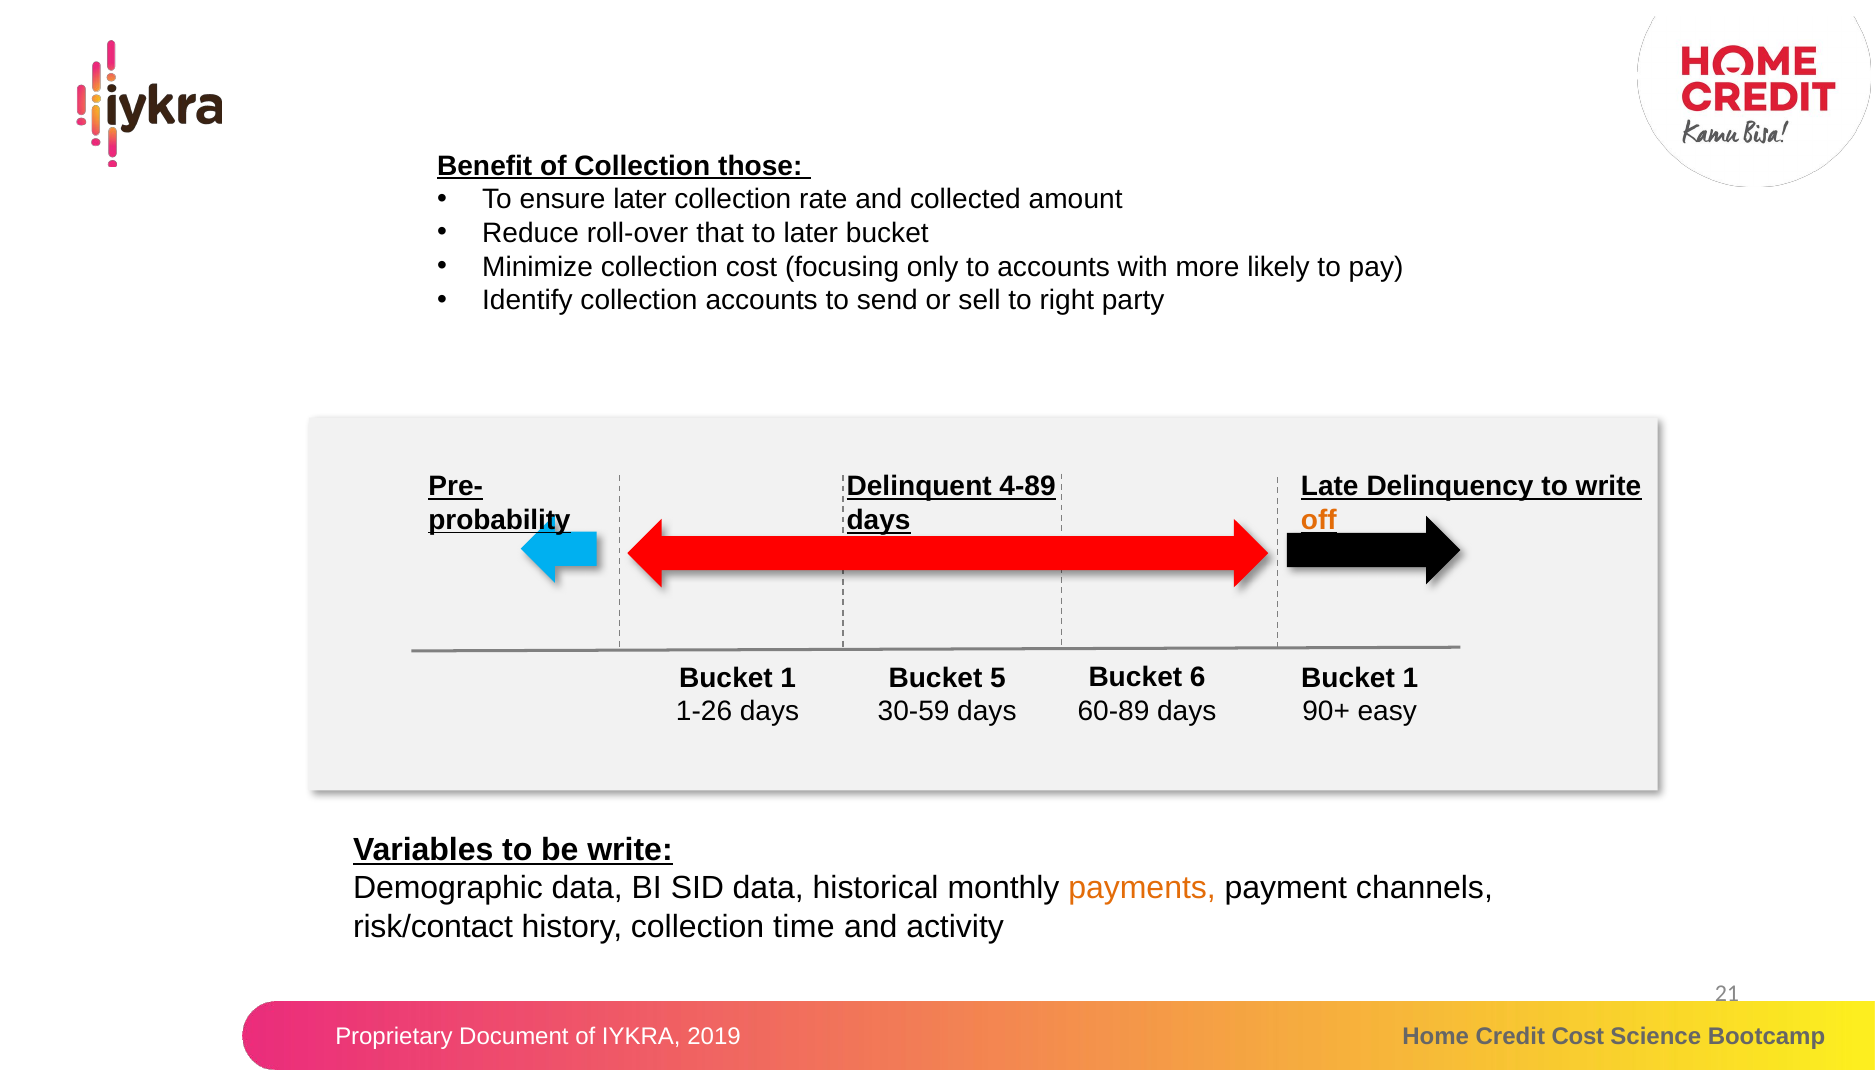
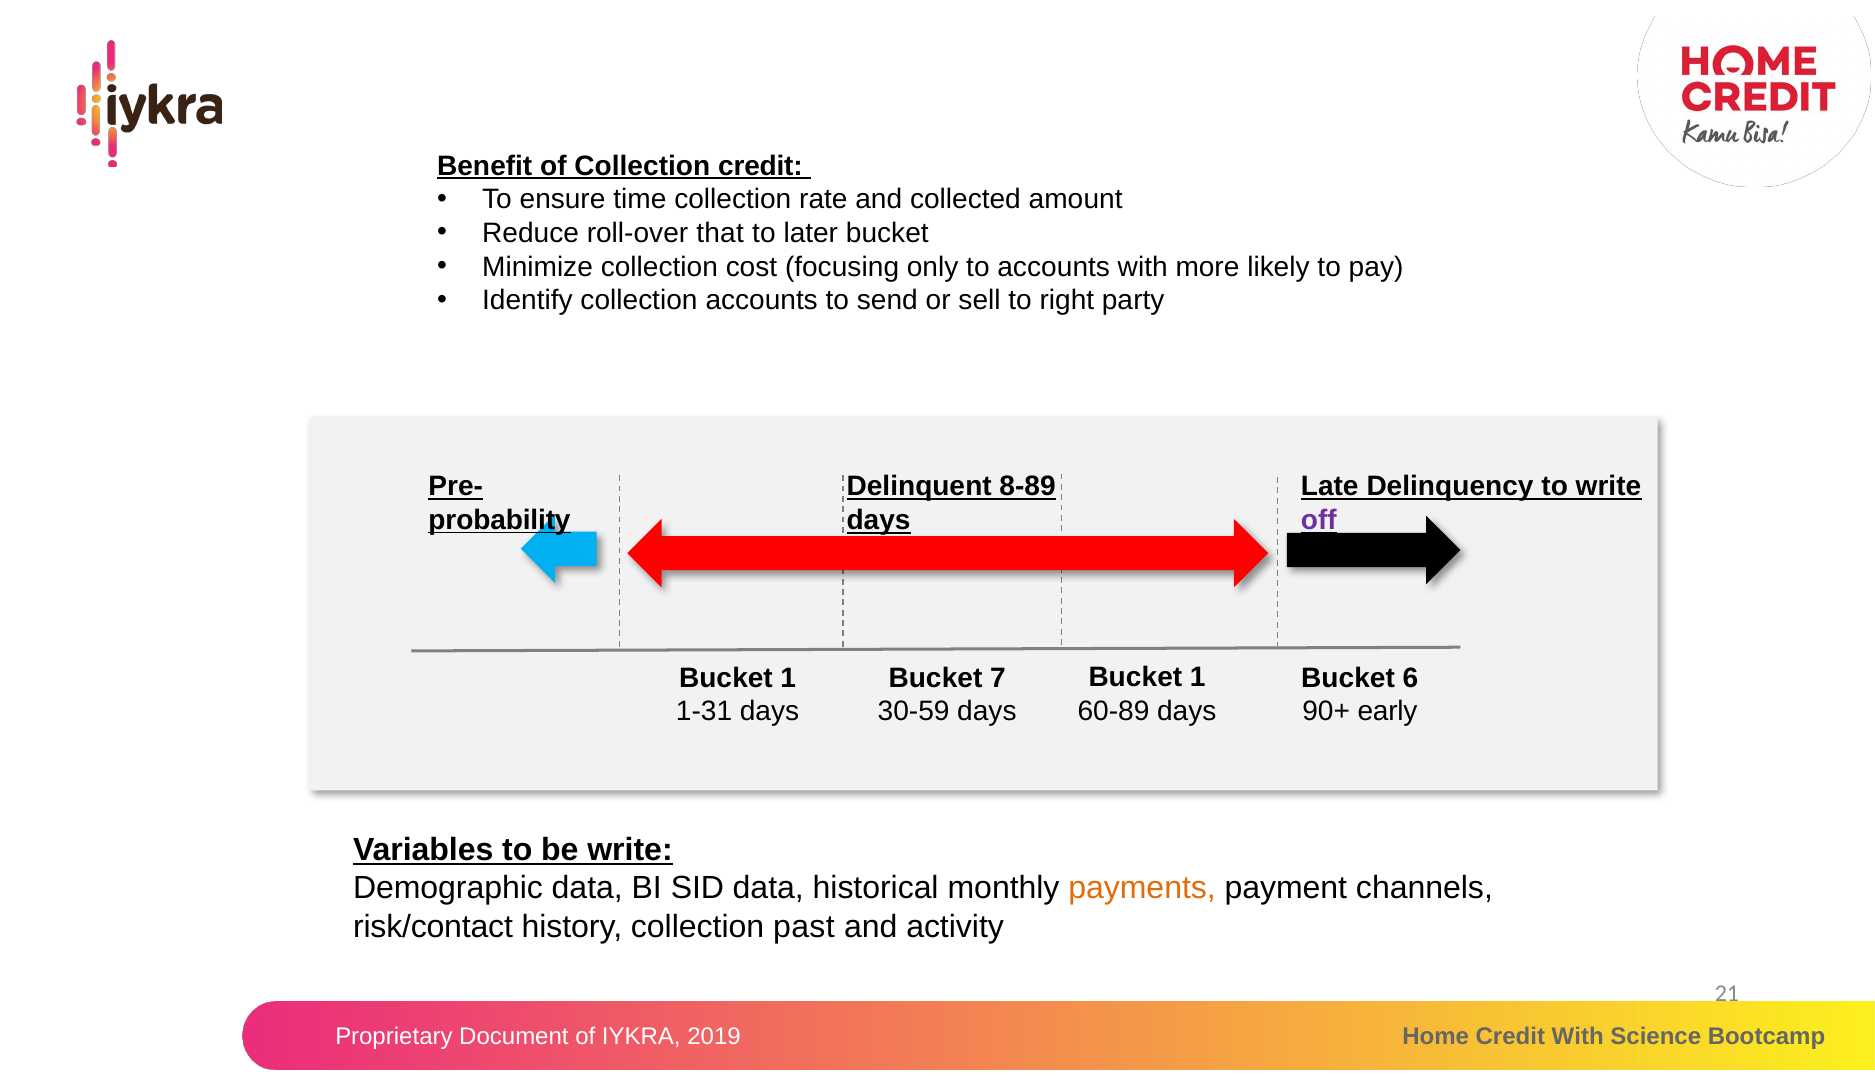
Collection those: those -> credit (760, 166)
ensure later: later -> time (640, 200)
4-89: 4-89 -> 8-89 (1028, 487)
off colour: orange -> purple (1319, 520)
6: 6 -> 1 (1198, 677)
5: 5 -> 7 (998, 678)
1: 1 -> 6 (1410, 678)
1-26: 1-26 -> 1-31 (704, 712)
easy: easy -> early (1387, 712)
time: time -> past (804, 927)
Cost: Cost -> With (1578, 1037)
